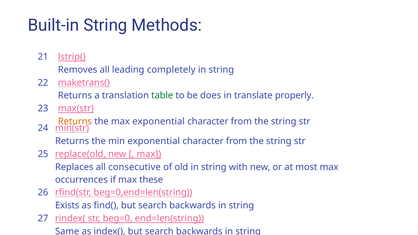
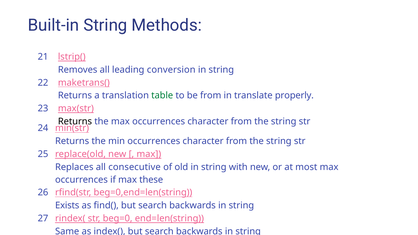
completely: completely -> conversion (171, 70)
be does: does -> from (211, 96)
Returns colour: orange -> black (75, 121)
the max exponential: exponential -> occurrences (159, 121)
min exponential: exponential -> occurrences (154, 141)
